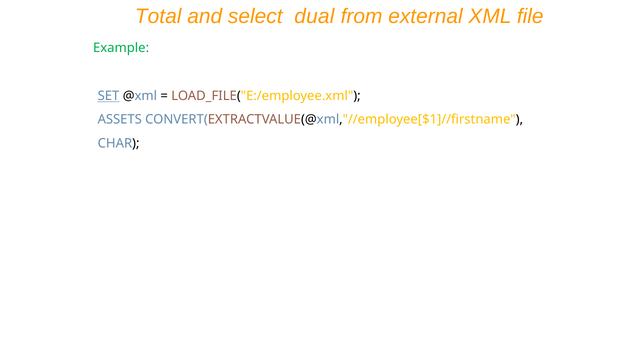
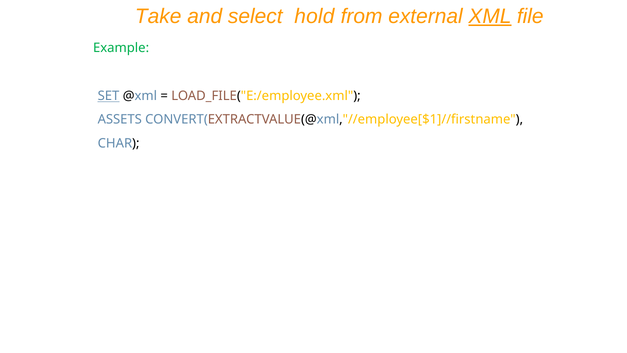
Total: Total -> Take (158, 16)
dual: dual -> hold (314, 16)
XML underline: none -> present (490, 16)
